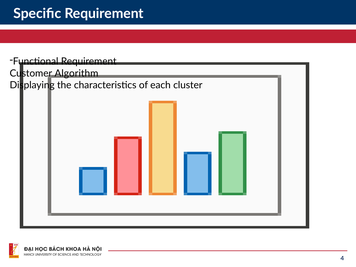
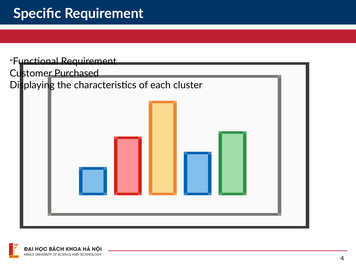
Algorithm: Algorithm -> Purchased (77, 73)
